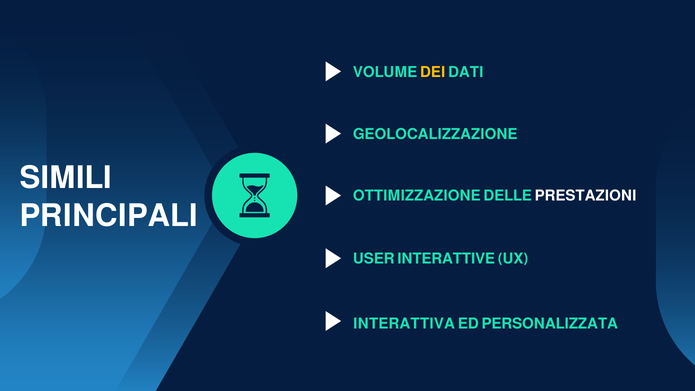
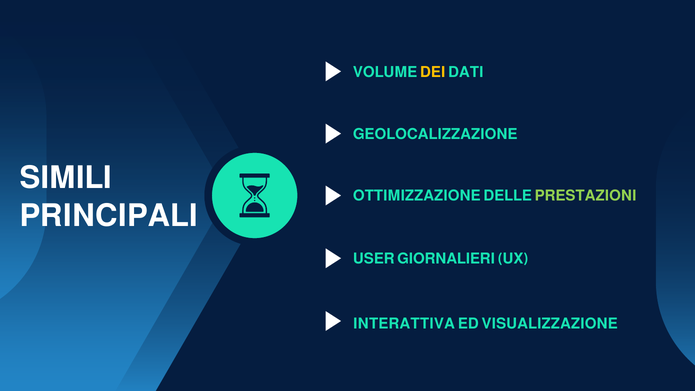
PRESTAZIONI colour: white -> light green (586, 196)
INTERATTIVE: INTERATTIVE -> GIORNALIERI (446, 258)
PERSONALIZZATA: PERSONALIZZATA -> VISUALIZZAZIONE (550, 324)
